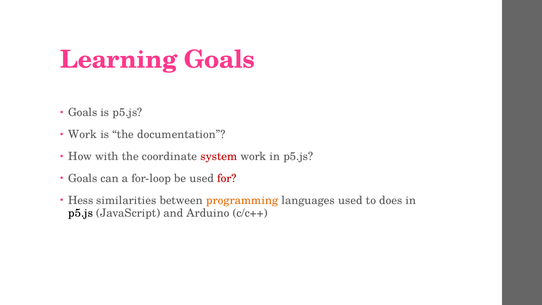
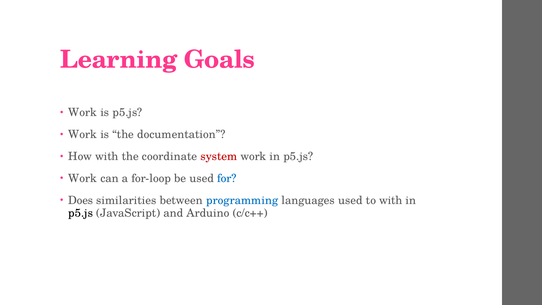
Goals: Goals -> Work (83, 113)
Goals: Goals -> Work (83, 178)
for colour: red -> blue (227, 178)
Hess: Hess -> Does (81, 200)
programming colour: orange -> blue (242, 200)
to does: does -> with (391, 200)
